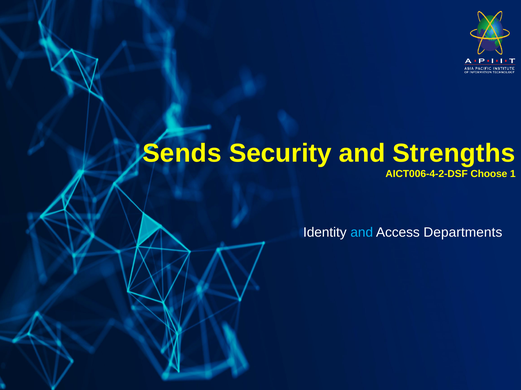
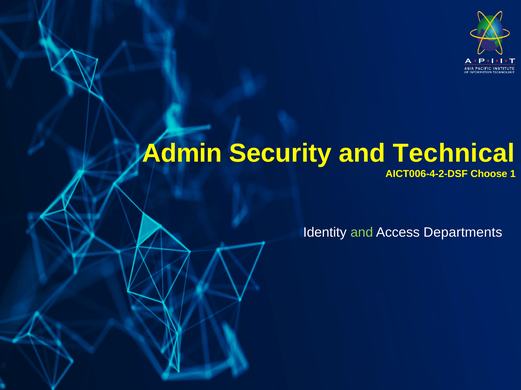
Sends: Sends -> Admin (182, 153)
Strengths: Strengths -> Technical (454, 153)
and colour: light blue -> light green (362, 233)
